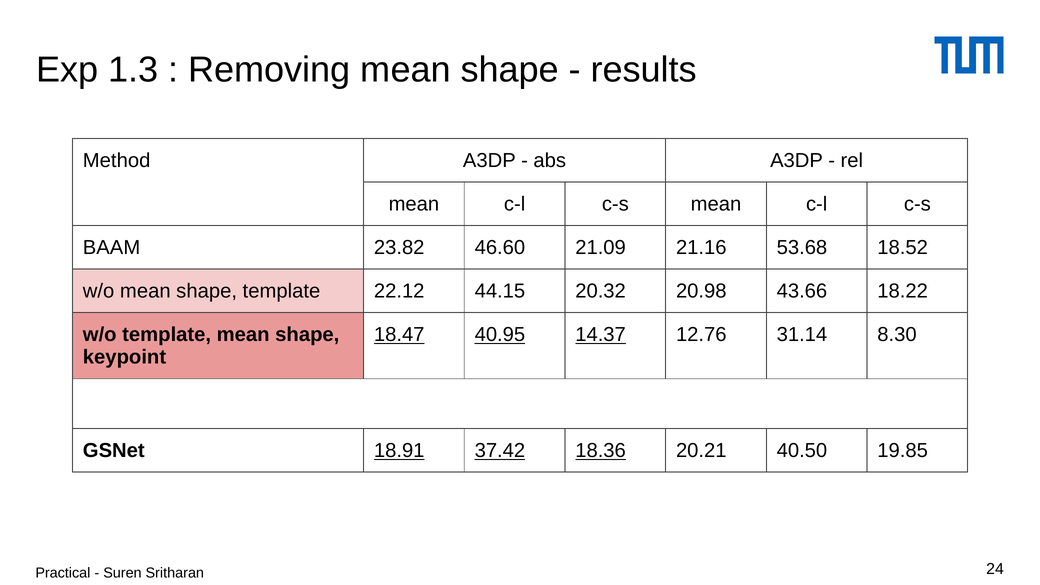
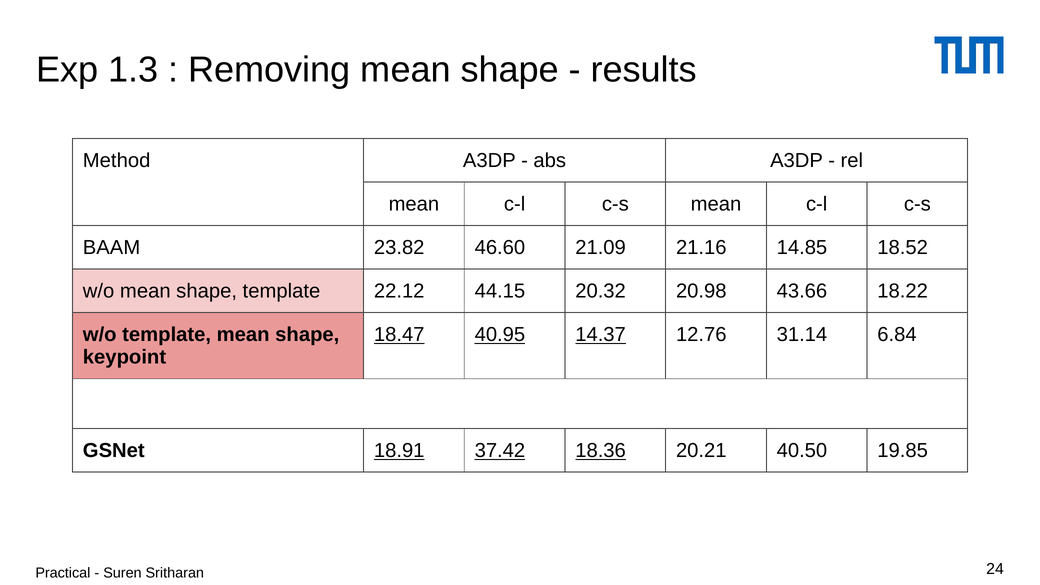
53.68: 53.68 -> 14.85 (802, 248)
8.30: 8.30 -> 6.84 (897, 335)
